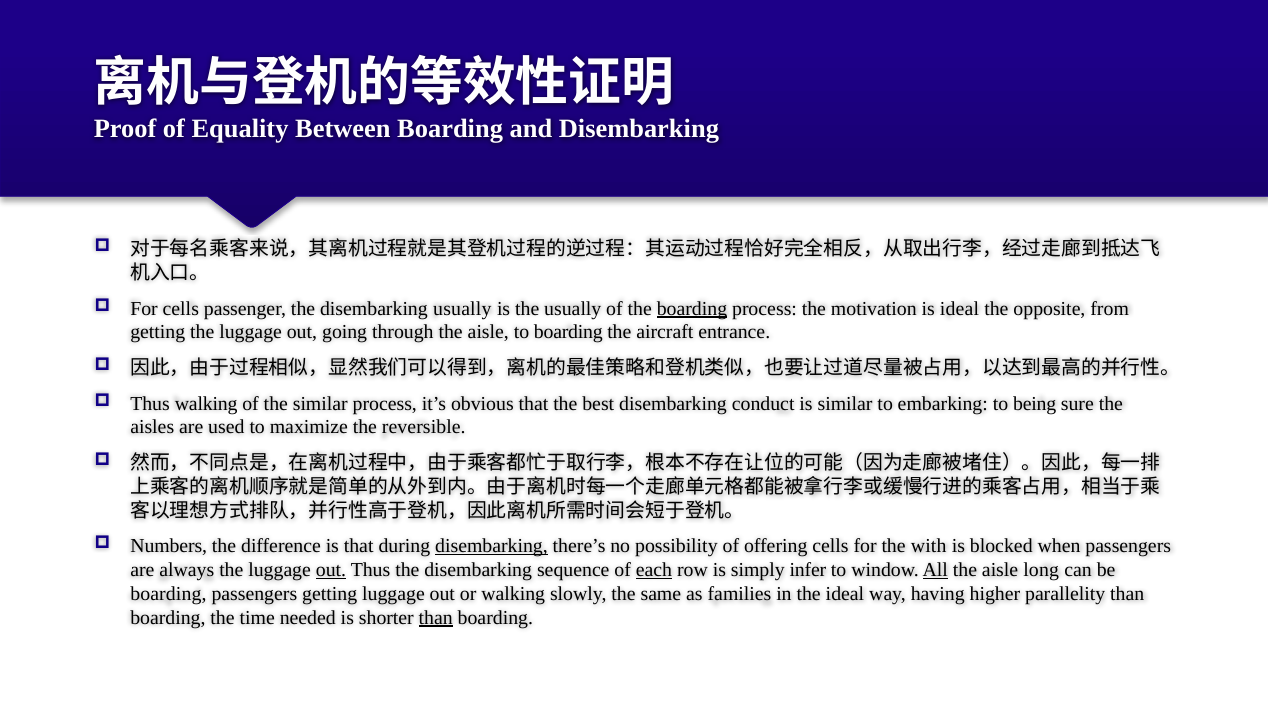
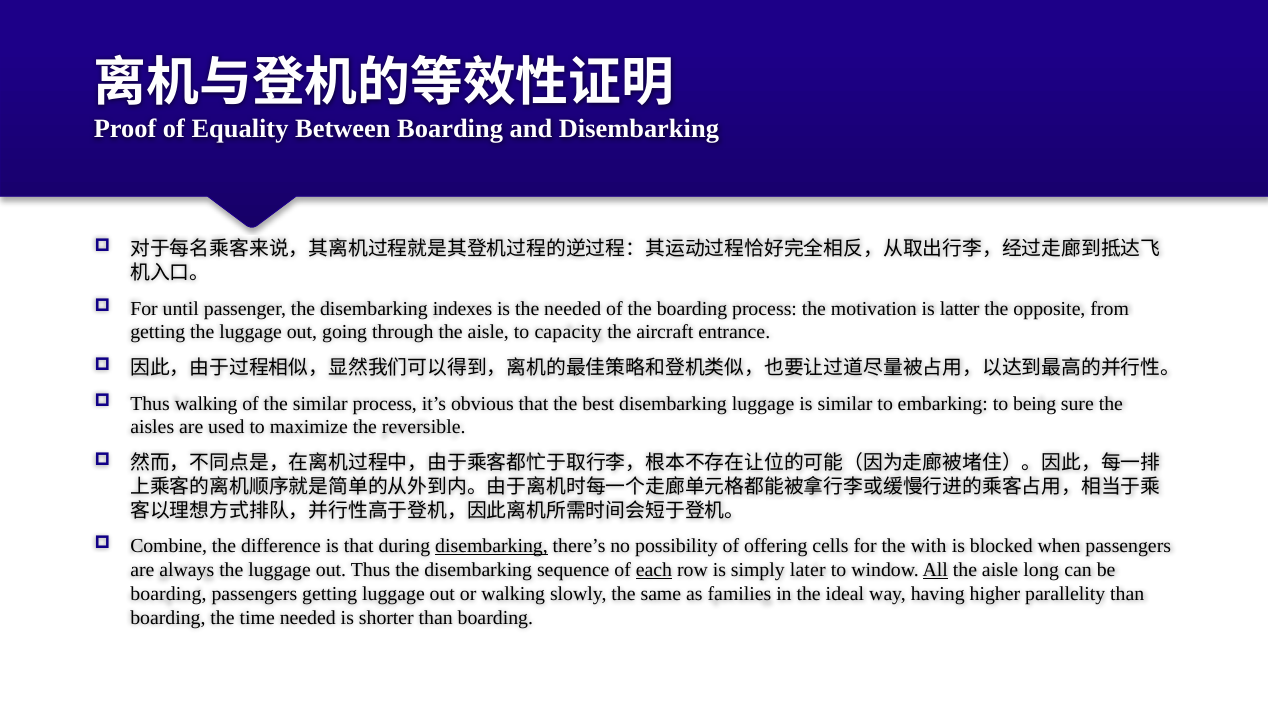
For cells: cells -> until (181, 309)
disembarking usually: usually -> indexes (463, 309)
the usually: usually -> needed (573, 309)
boarding underline: present -> none (692, 309)
is ideal: ideal -> latter (960, 309)
to boarding: boarding -> capacity (568, 332)
disembarking conduct: conduct -> luggage (763, 404)
Numbers: Numbers -> Combine (169, 546)
out underline: present -> none (331, 570)
infer: infer -> later (808, 570)
than underline: present -> none (436, 618)
